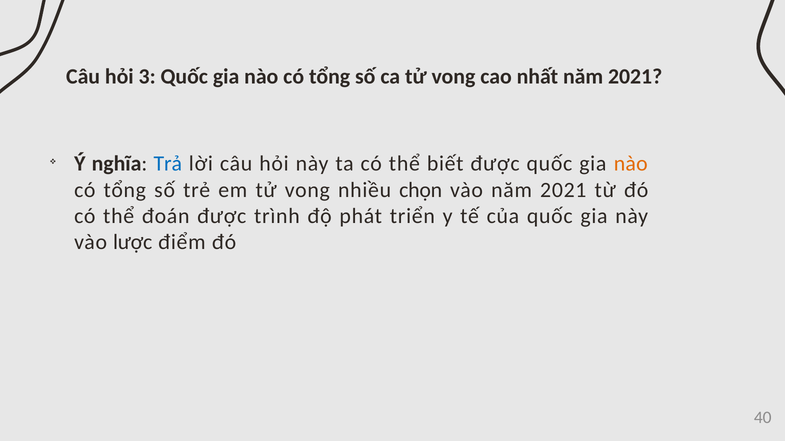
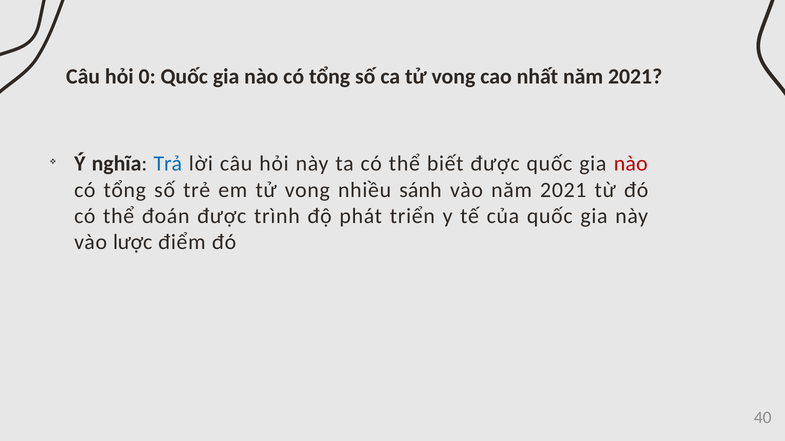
3: 3 -> 0 (147, 77)
nào colour: orange -> red (631, 164)
chọn: chọn -> sánh (420, 190)
